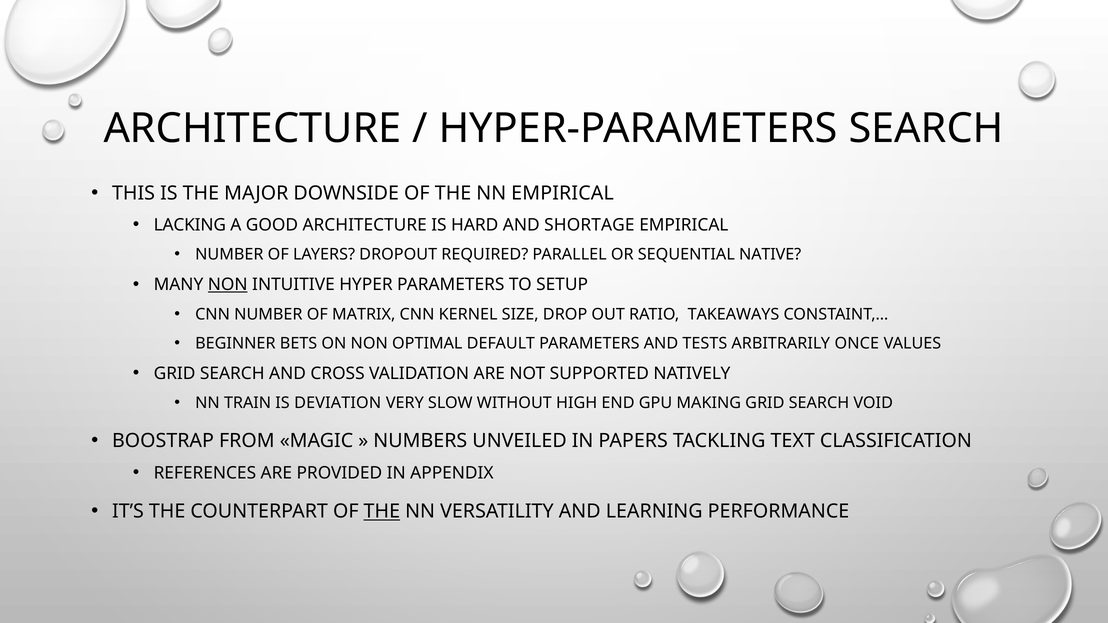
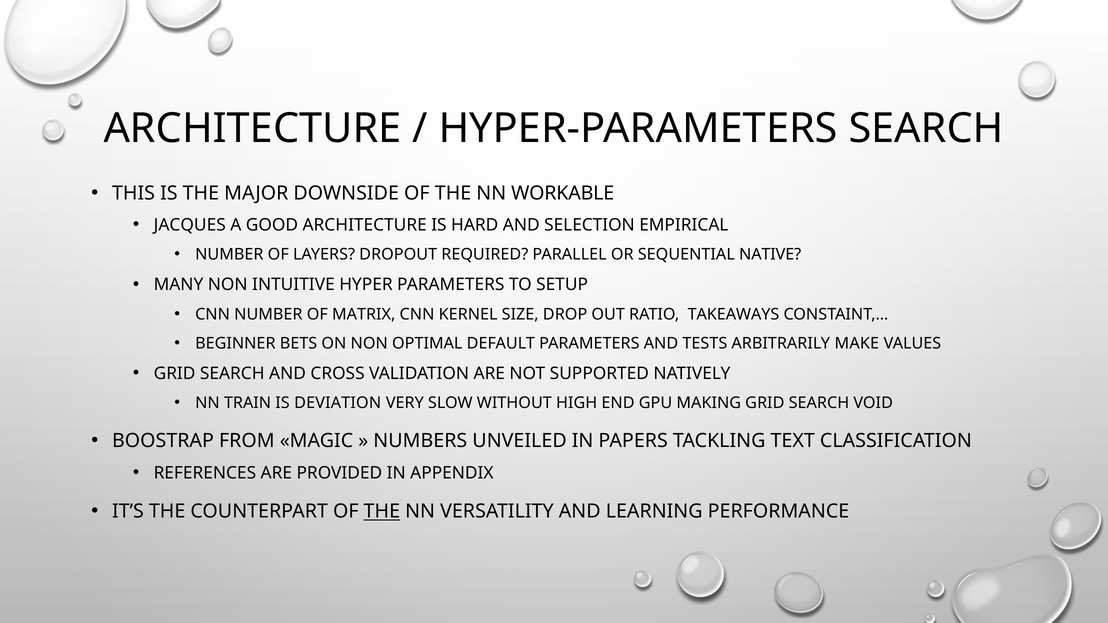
NN EMPIRICAL: EMPIRICAL -> WORKABLE (563, 193)
LACKING: LACKING -> JACQUES (190, 225)
SHORTAGE: SHORTAGE -> SELECTION (589, 225)
NON underline: present -> none (228, 285)
ONCE: ONCE -> MAKE (857, 343)
